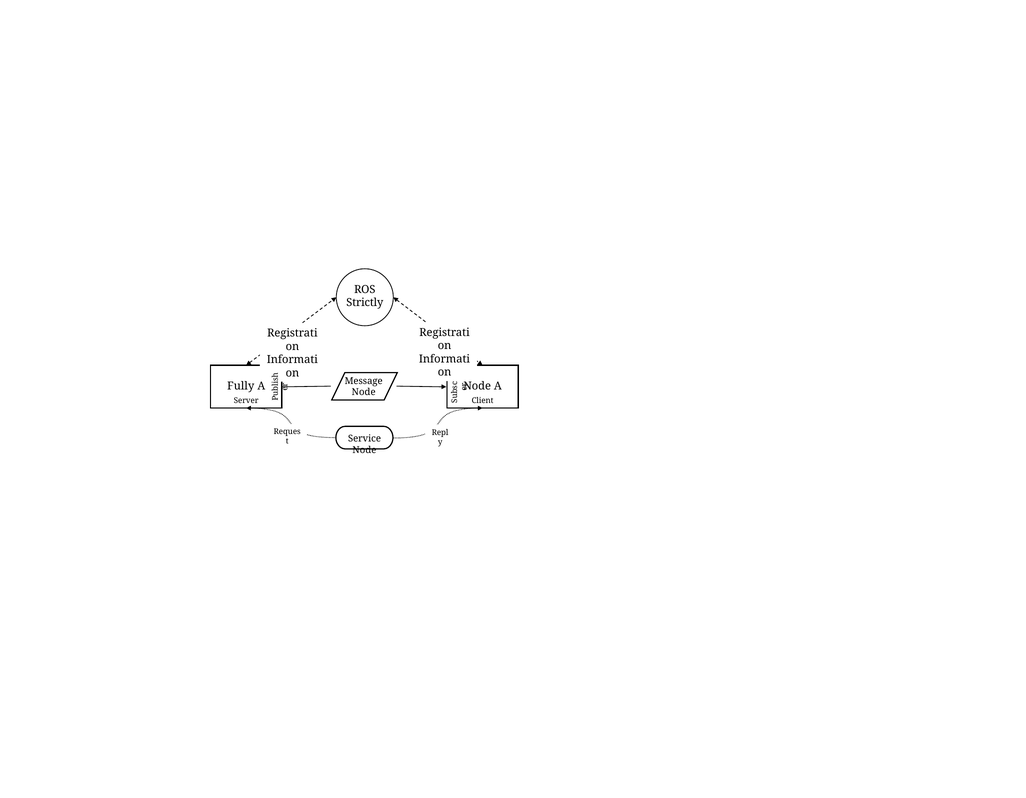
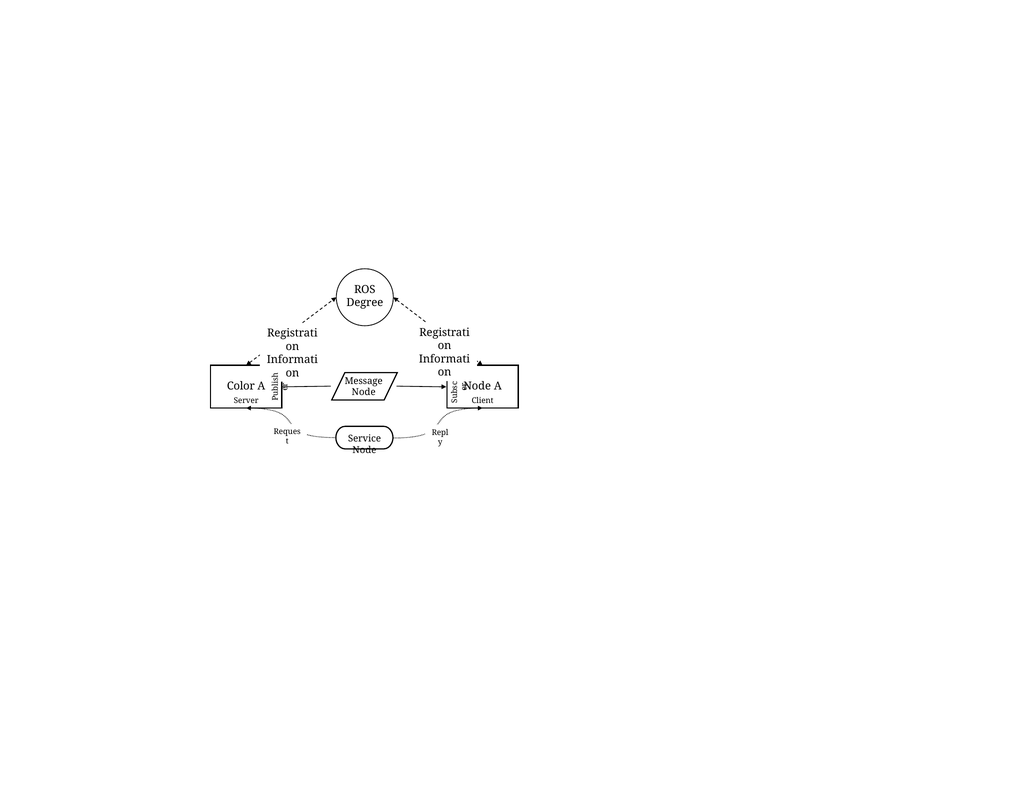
Strictly: Strictly -> Degree (365, 303)
Fully: Fully -> Color (241, 386)
